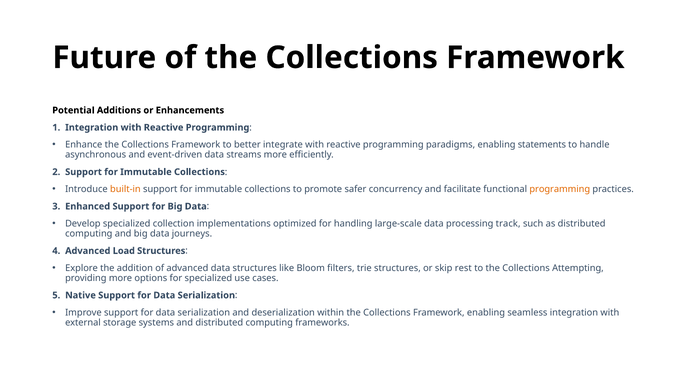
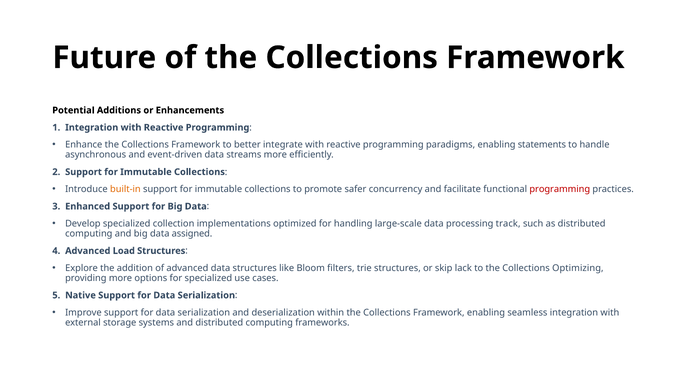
programming colour: orange -> red (560, 189)
journeys: journeys -> assigned (192, 234)
rest: rest -> lack (463, 268)
Attempting: Attempting -> Optimizing (578, 268)
